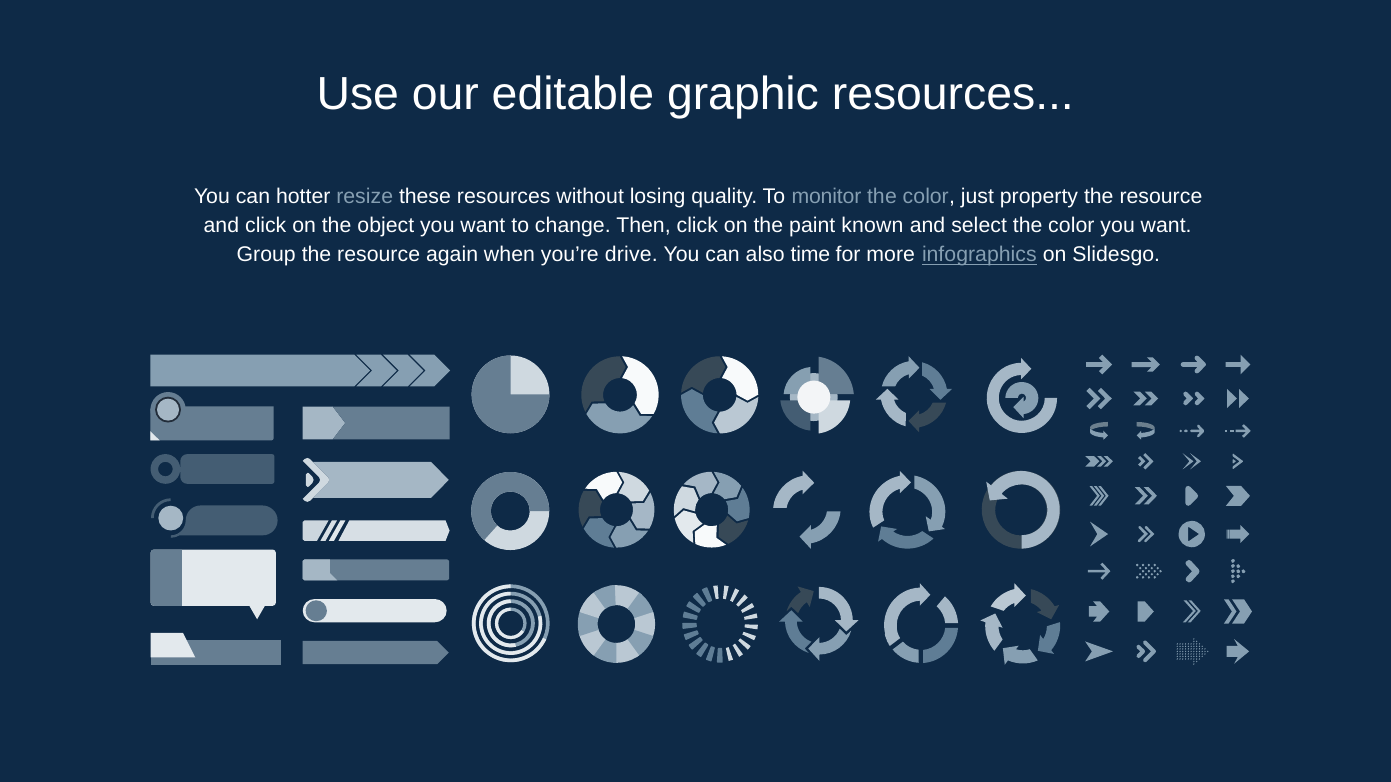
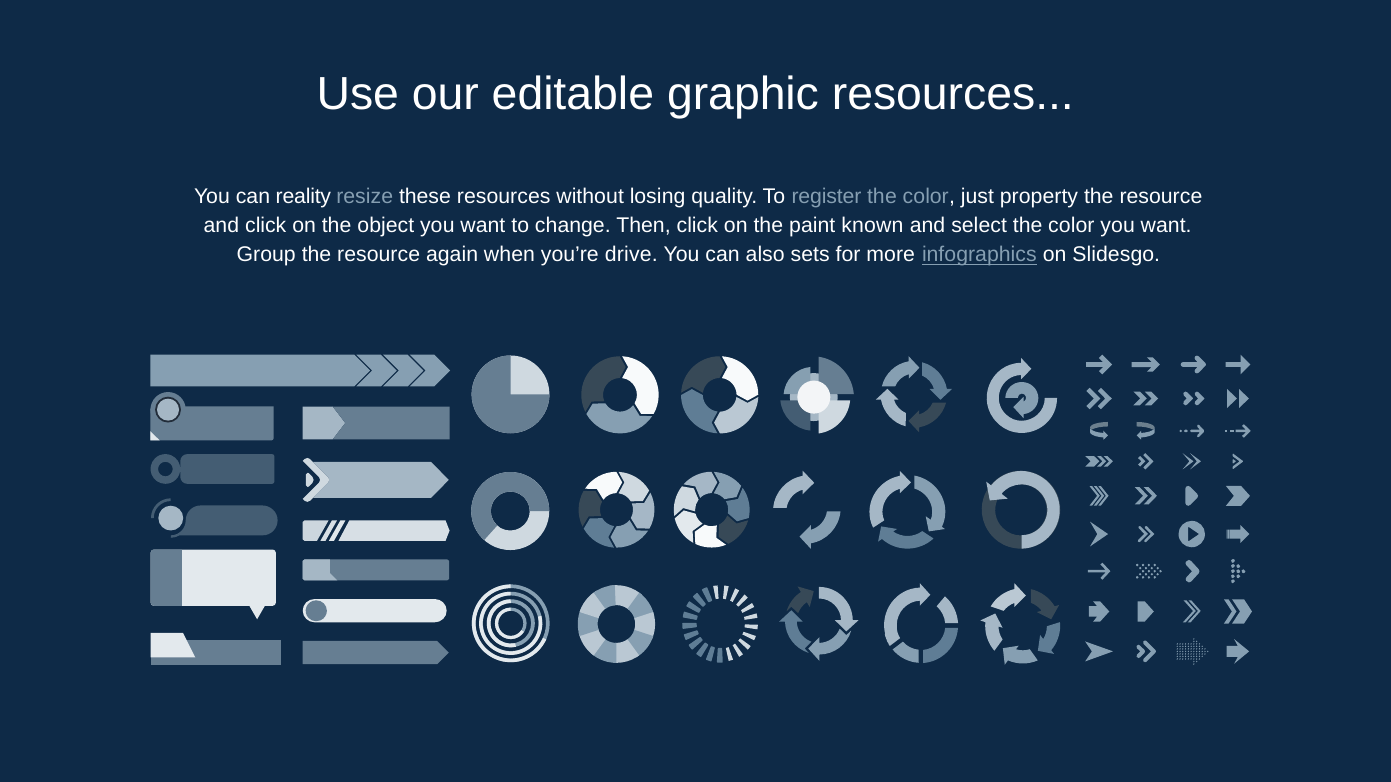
hotter: hotter -> reality (303, 197)
monitor: monitor -> register (826, 197)
time: time -> sets (810, 255)
